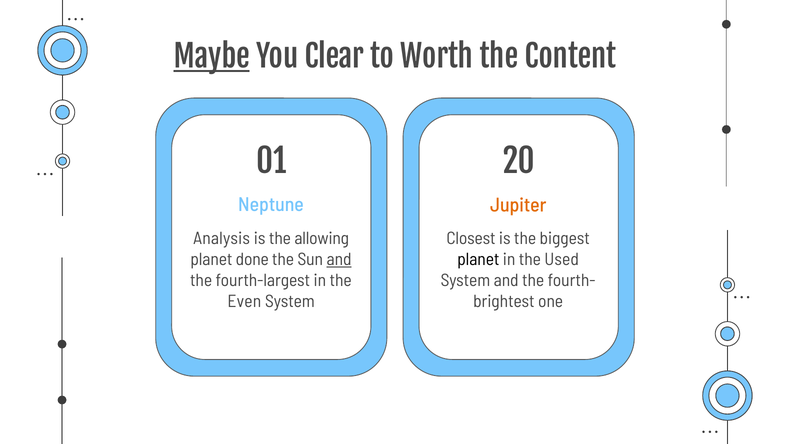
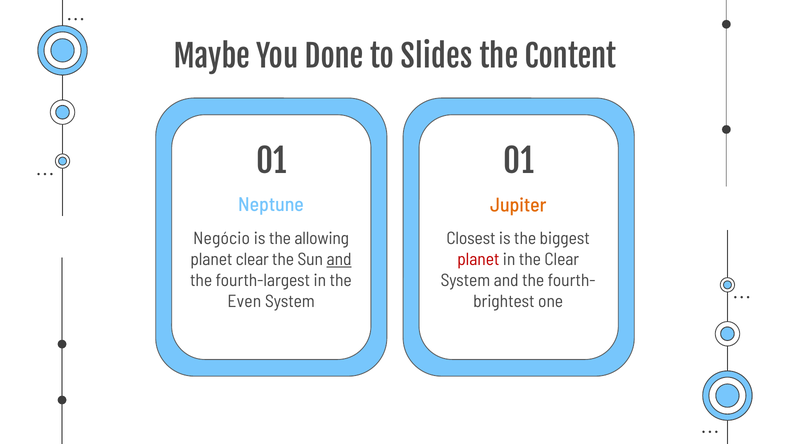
Maybe underline: present -> none (212, 58)
Clear: Clear -> Done (334, 58)
Worth: Worth -> Slides (437, 58)
01 20: 20 -> 01 (518, 163)
Analysis: Analysis -> Negócio (222, 238)
planet done: done -> clear (252, 260)
planet colour: black -> red (478, 260)
the Used: Used -> Clear (562, 260)
